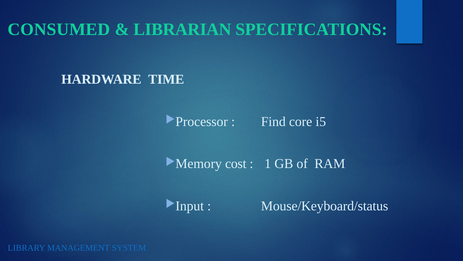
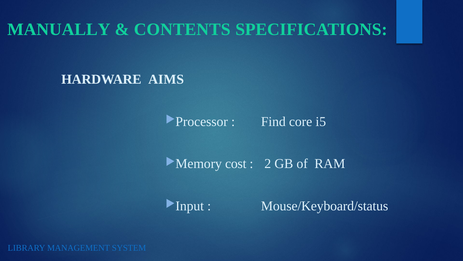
CONSUMED: CONSUMED -> MANUALLY (59, 29)
LIBRARIAN: LIBRARIAN -> CONTENTS (182, 29)
TIME: TIME -> AIMS (166, 79)
1: 1 -> 2 (268, 163)
